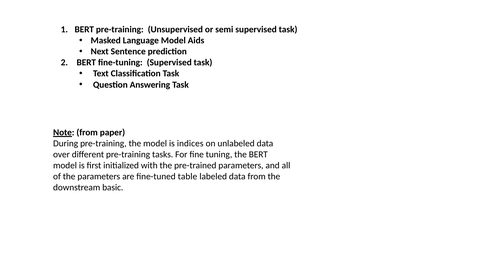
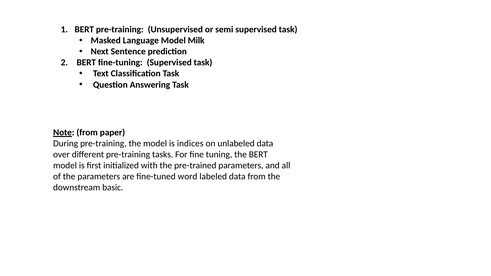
Aids: Aids -> Milk (196, 41)
table: table -> word (188, 177)
